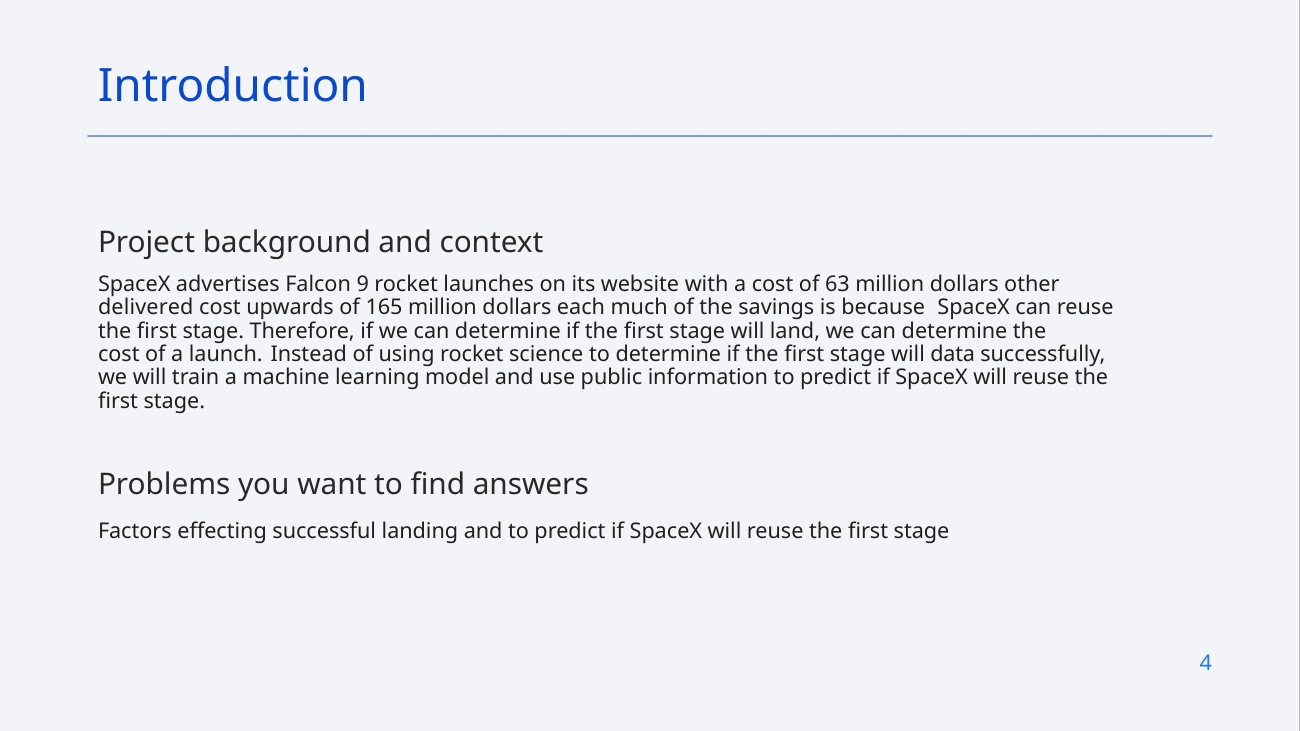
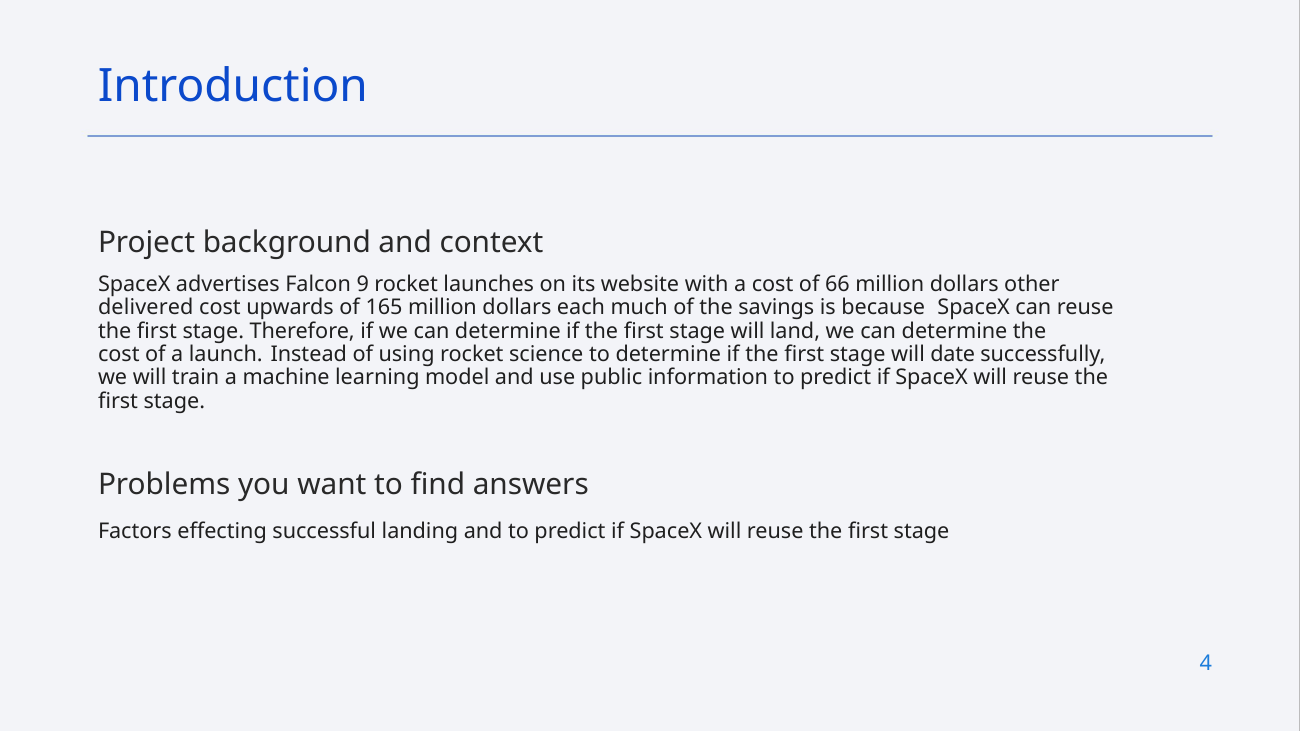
63: 63 -> 66 (837, 284)
data: data -> date (953, 354)
